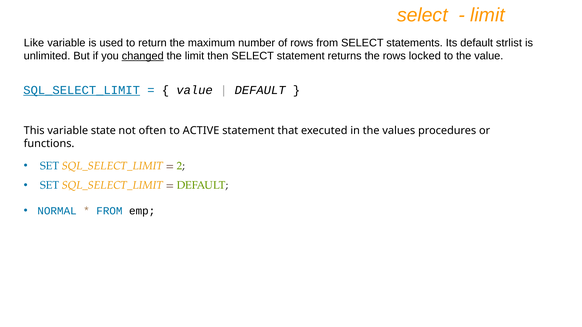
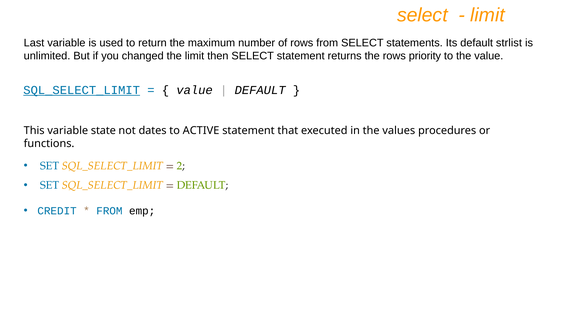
Like: Like -> Last (34, 43)
changed underline: present -> none (143, 56)
locked: locked -> priority (425, 56)
often: often -> dates (153, 131)
NORMAL: NORMAL -> CREDIT (57, 211)
